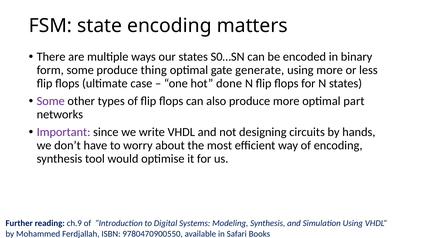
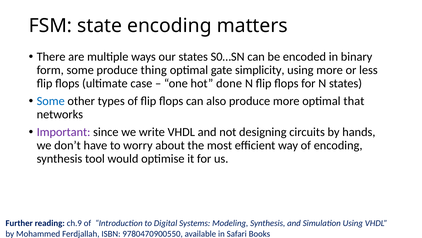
generate: generate -> simplicity (260, 70)
Some colour: purple -> blue (51, 101)
part: part -> that (354, 101)
